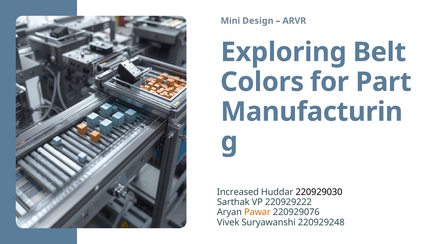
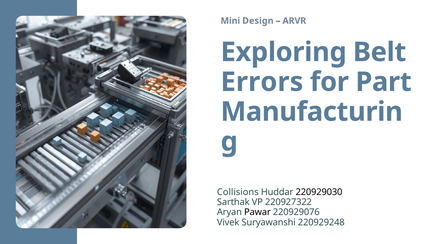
Colors: Colors -> Errors (262, 82)
Increased: Increased -> Collisions (238, 192)
220929222: 220929222 -> 220927322 (288, 202)
Pawar colour: orange -> black (257, 212)
